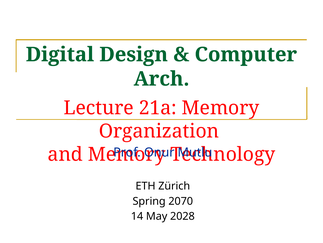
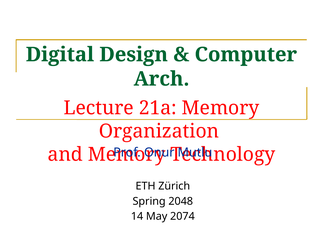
2070: 2070 -> 2048 (181, 201)
2028: 2028 -> 2074 (182, 216)
